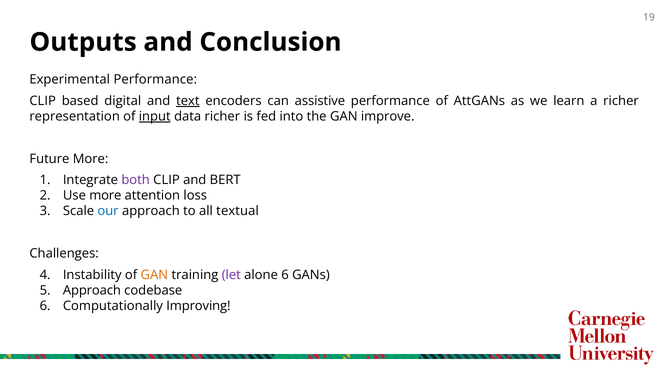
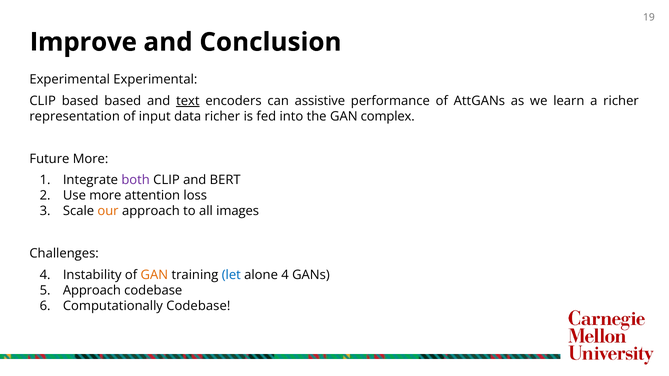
Outputs: Outputs -> Improve (83, 42)
Experimental Performance: Performance -> Experimental (155, 80)
based digital: digital -> based (123, 101)
input underline: present -> none (155, 116)
improve: improve -> complex (388, 116)
our colour: blue -> orange (108, 211)
textual: textual -> images (238, 211)
let colour: purple -> blue (231, 275)
alone 6: 6 -> 4 (285, 275)
Computationally Improving: Improving -> Codebase (198, 306)
